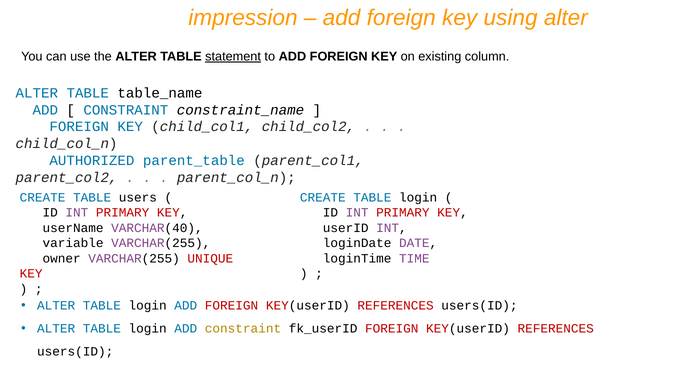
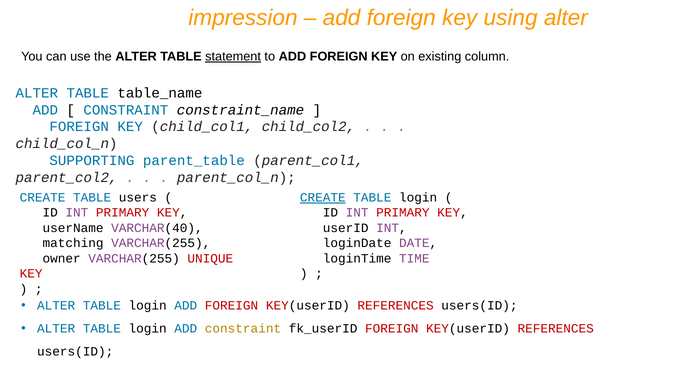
AUTHORIZED: AUTHORIZED -> SUPPORTING (92, 161)
CREATE underline: none -> present (323, 198)
variable: variable -> matching (73, 243)
